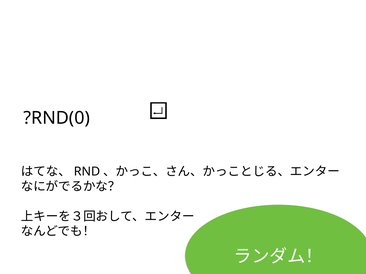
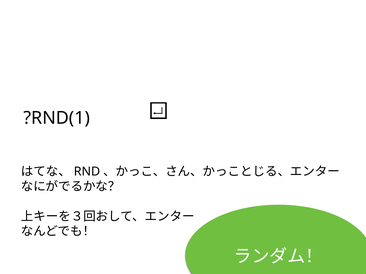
?RND(0: ?RND(0 -> ?RND(1 (57, 118)
